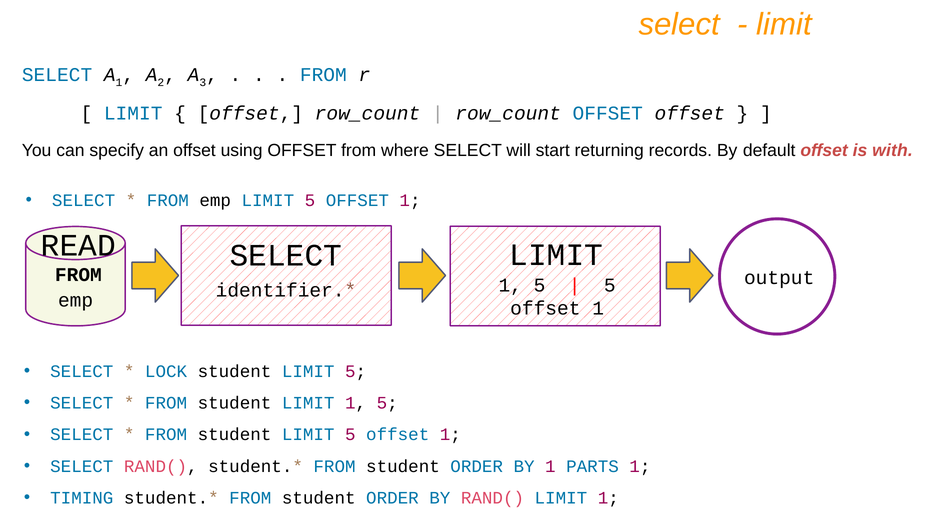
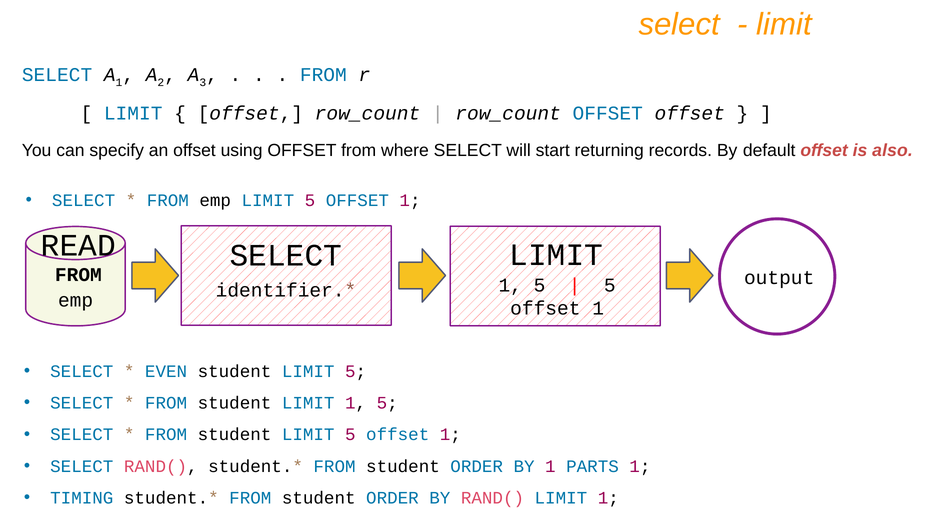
with: with -> also (893, 151)
LOCK: LOCK -> EVEN (166, 372)
